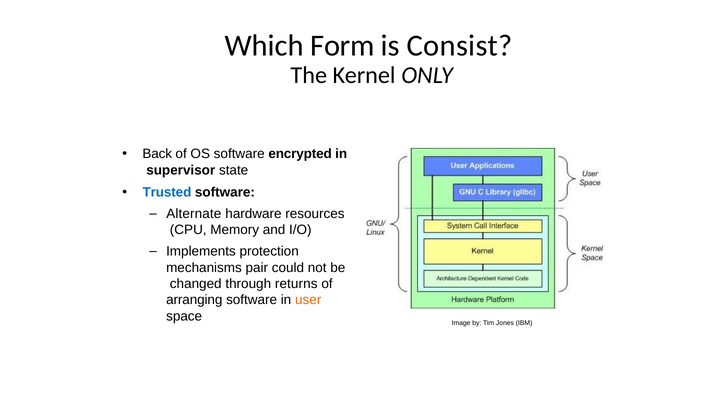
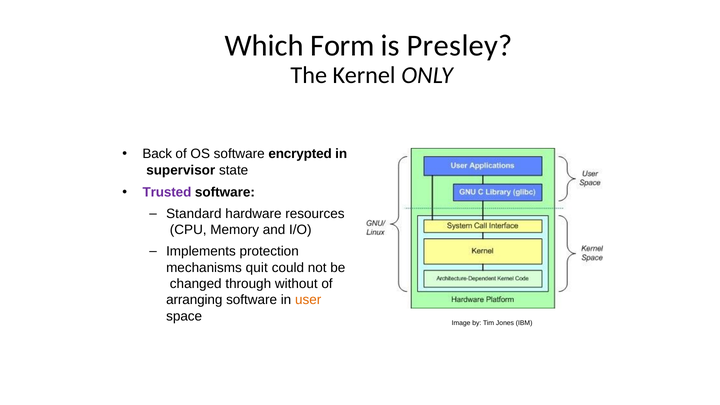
Consist: Consist -> Presley (460, 46)
Trusted colour: blue -> purple (167, 192)
Alternate: Alternate -> Standard (194, 214)
pair: pair -> quit (257, 268)
returns: returns -> without (296, 284)
